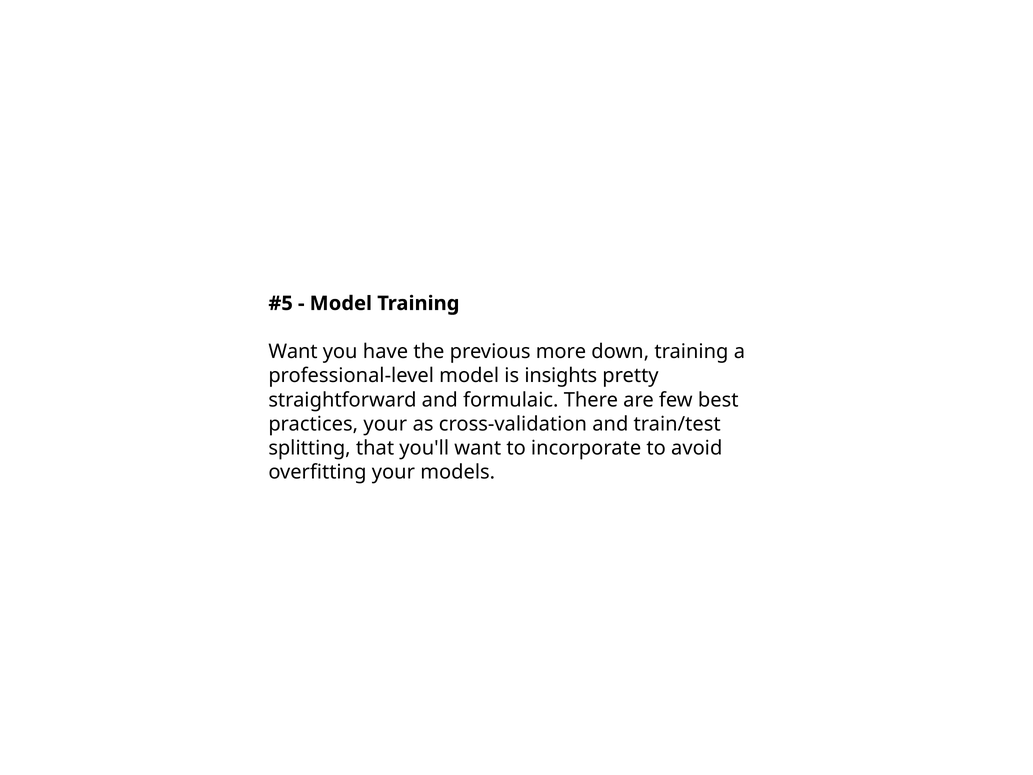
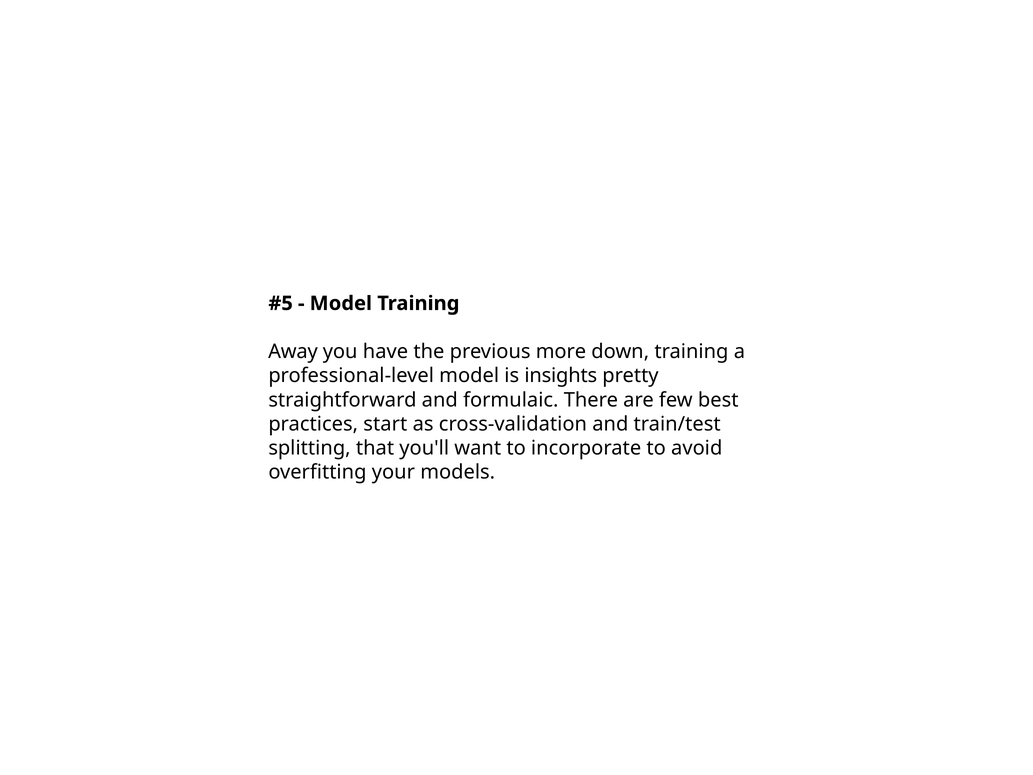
Want: Want -> Away (293, 352)
practices your: your -> start (385, 424)
